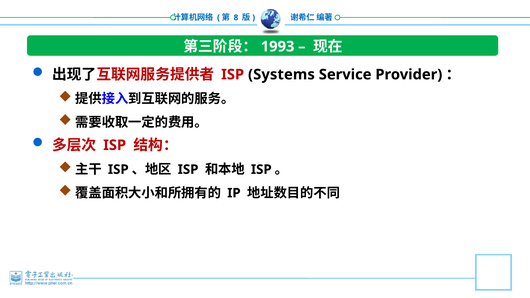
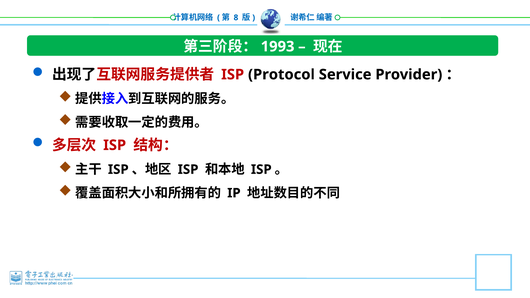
Systems: Systems -> Protocol (281, 75)
